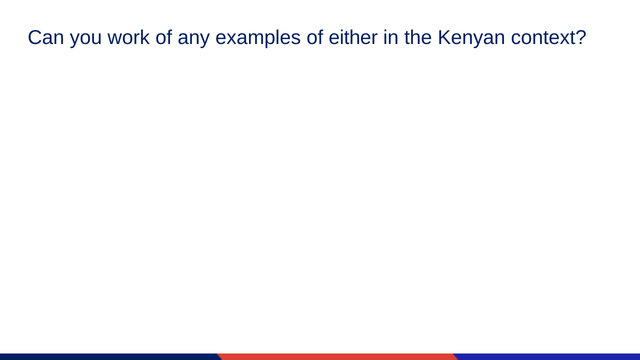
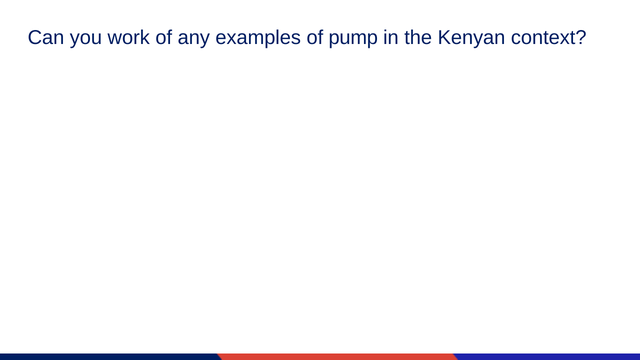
either: either -> pump (353, 38)
